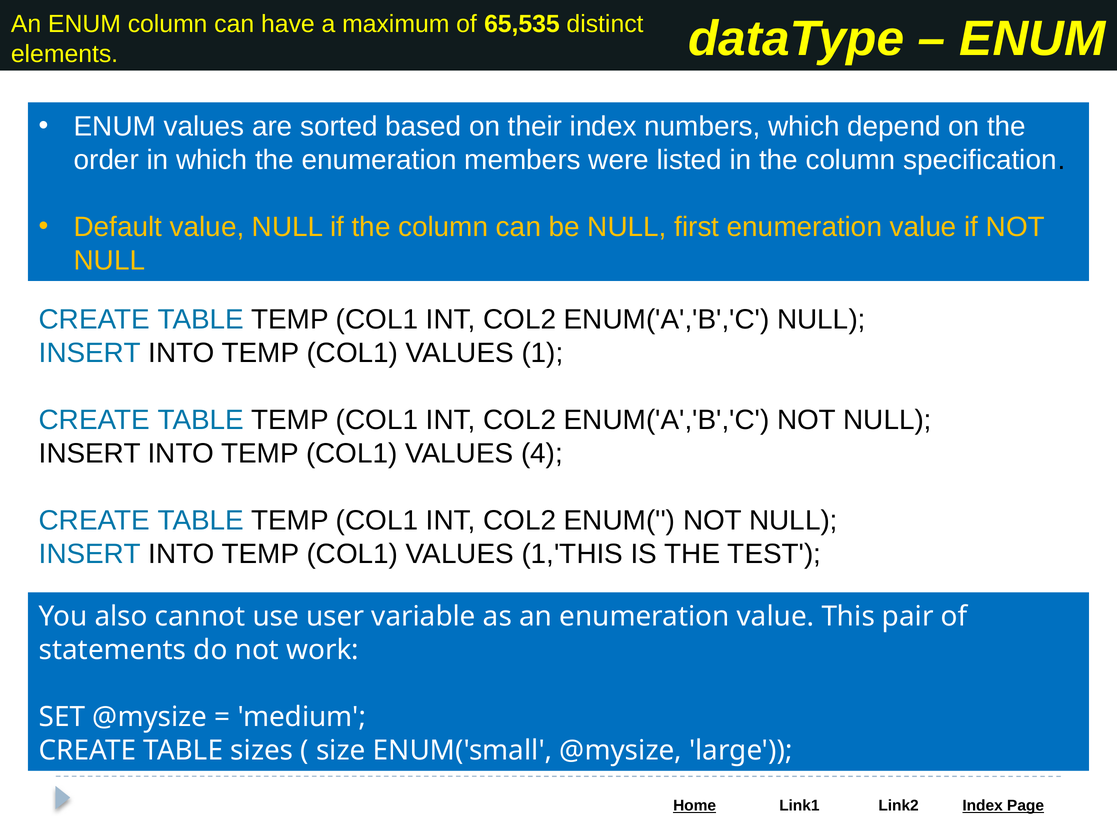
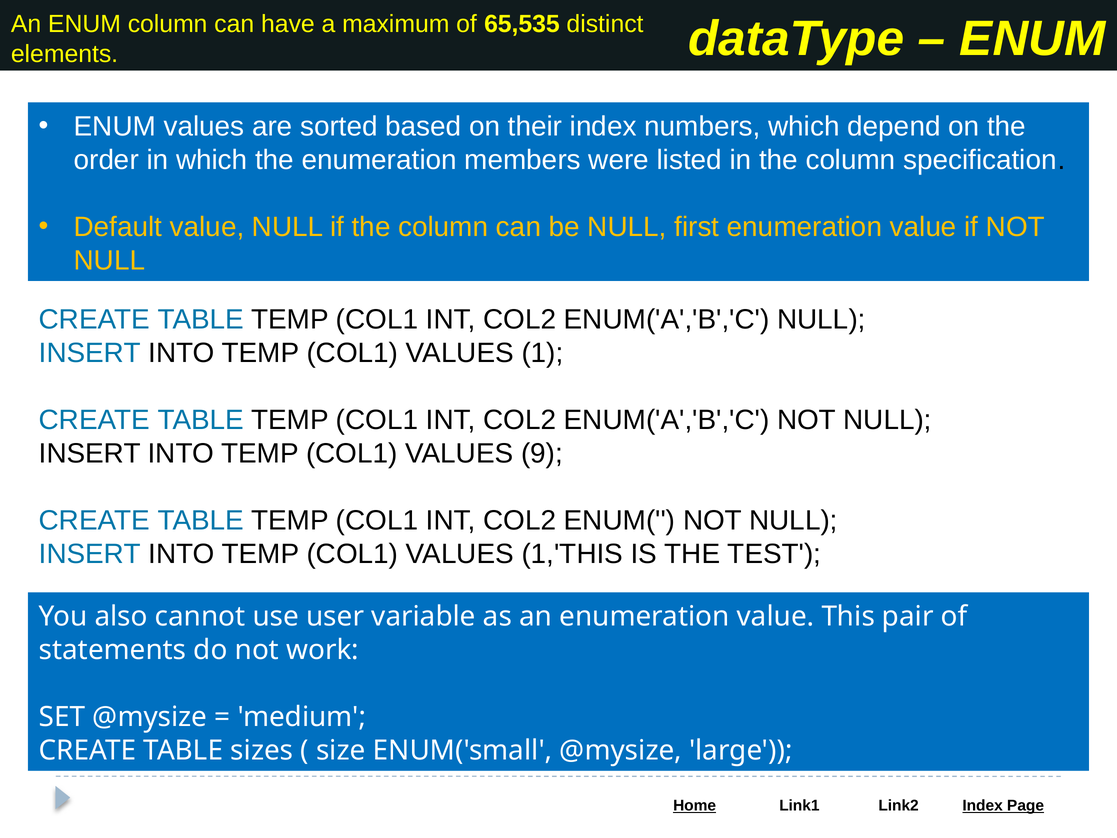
4: 4 -> 9 (542, 453)
